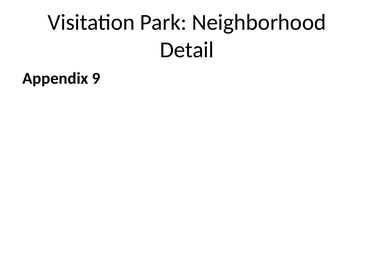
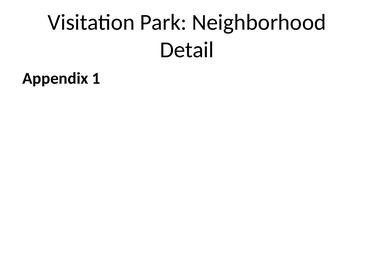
9: 9 -> 1 (96, 78)
